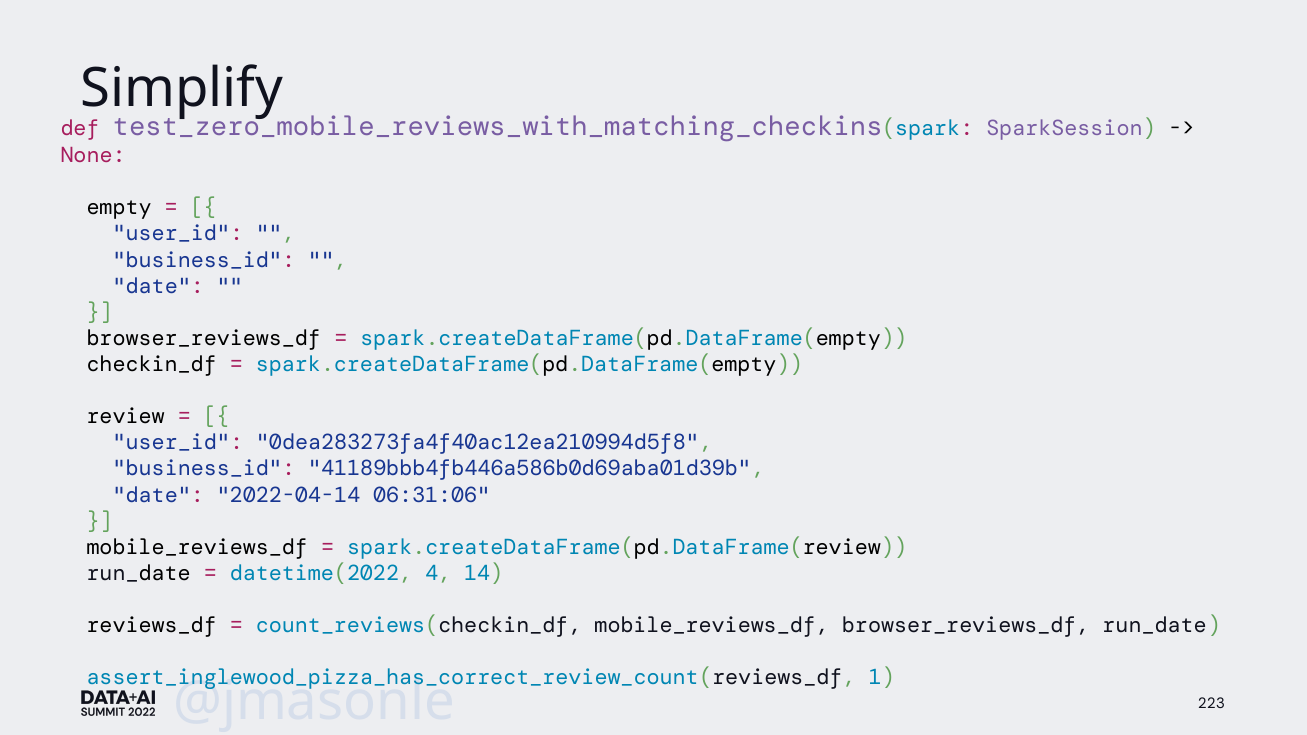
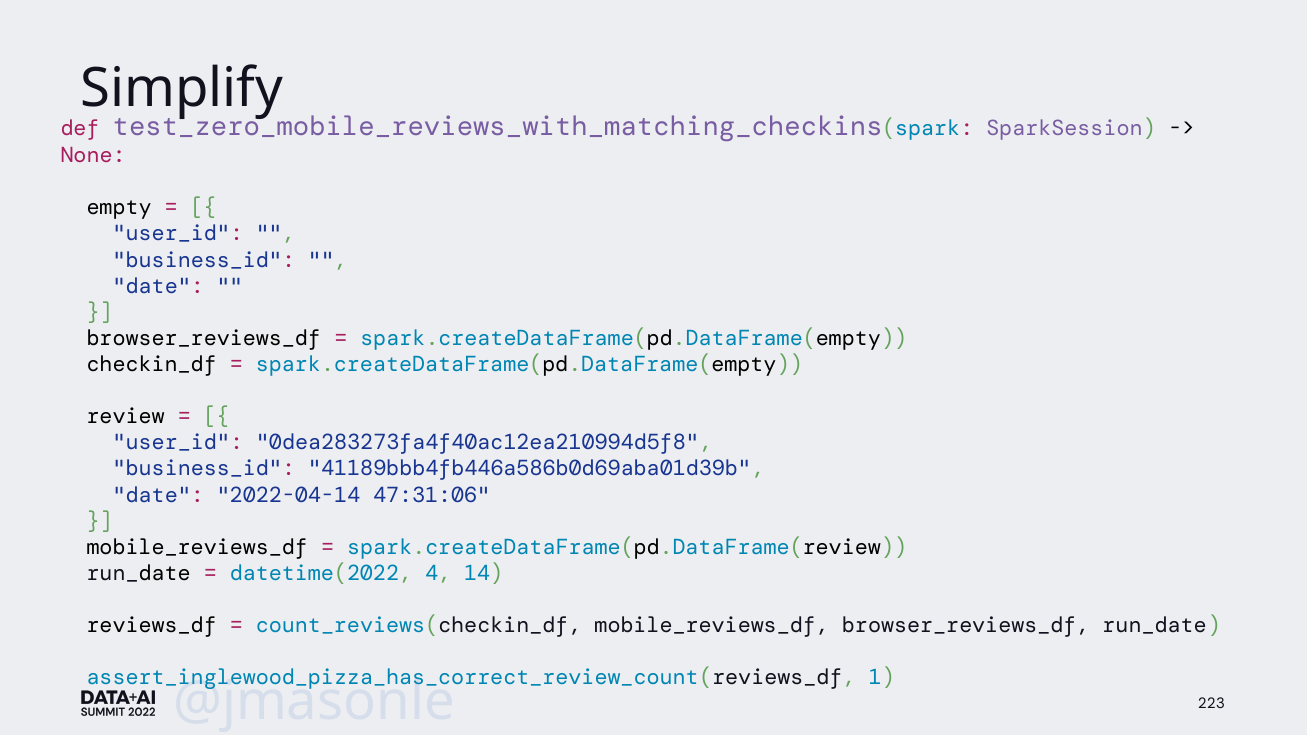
06:31:06: 06:31:06 -> 47:31:06 (432, 495)
